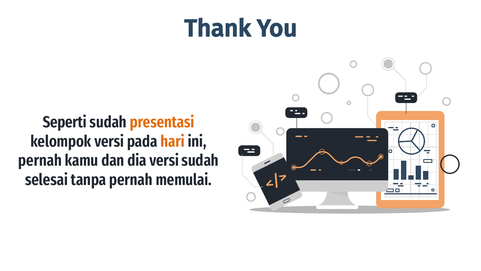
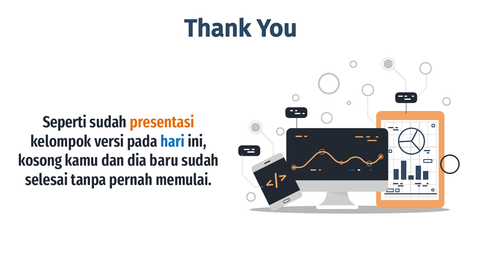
hari colour: orange -> blue (173, 141)
pernah: pernah -> kosong (40, 160)
dia versi: versi -> baru (164, 160)
